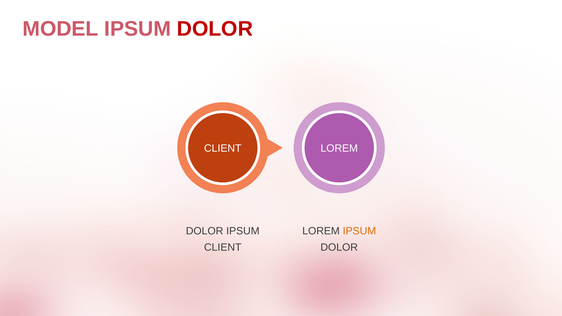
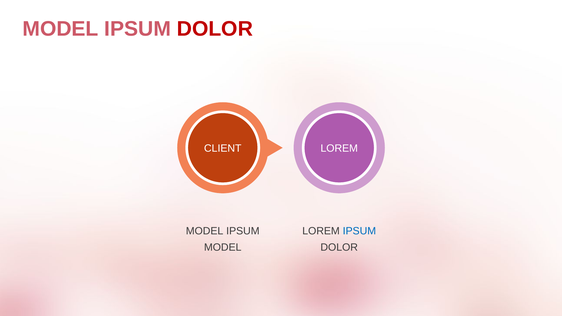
DOLOR: DOLOR -> MODEL (205, 231)
IPSUM colour: orange -> blue (359, 231)
CLIENT: CLIENT -> MODEL (223, 247)
